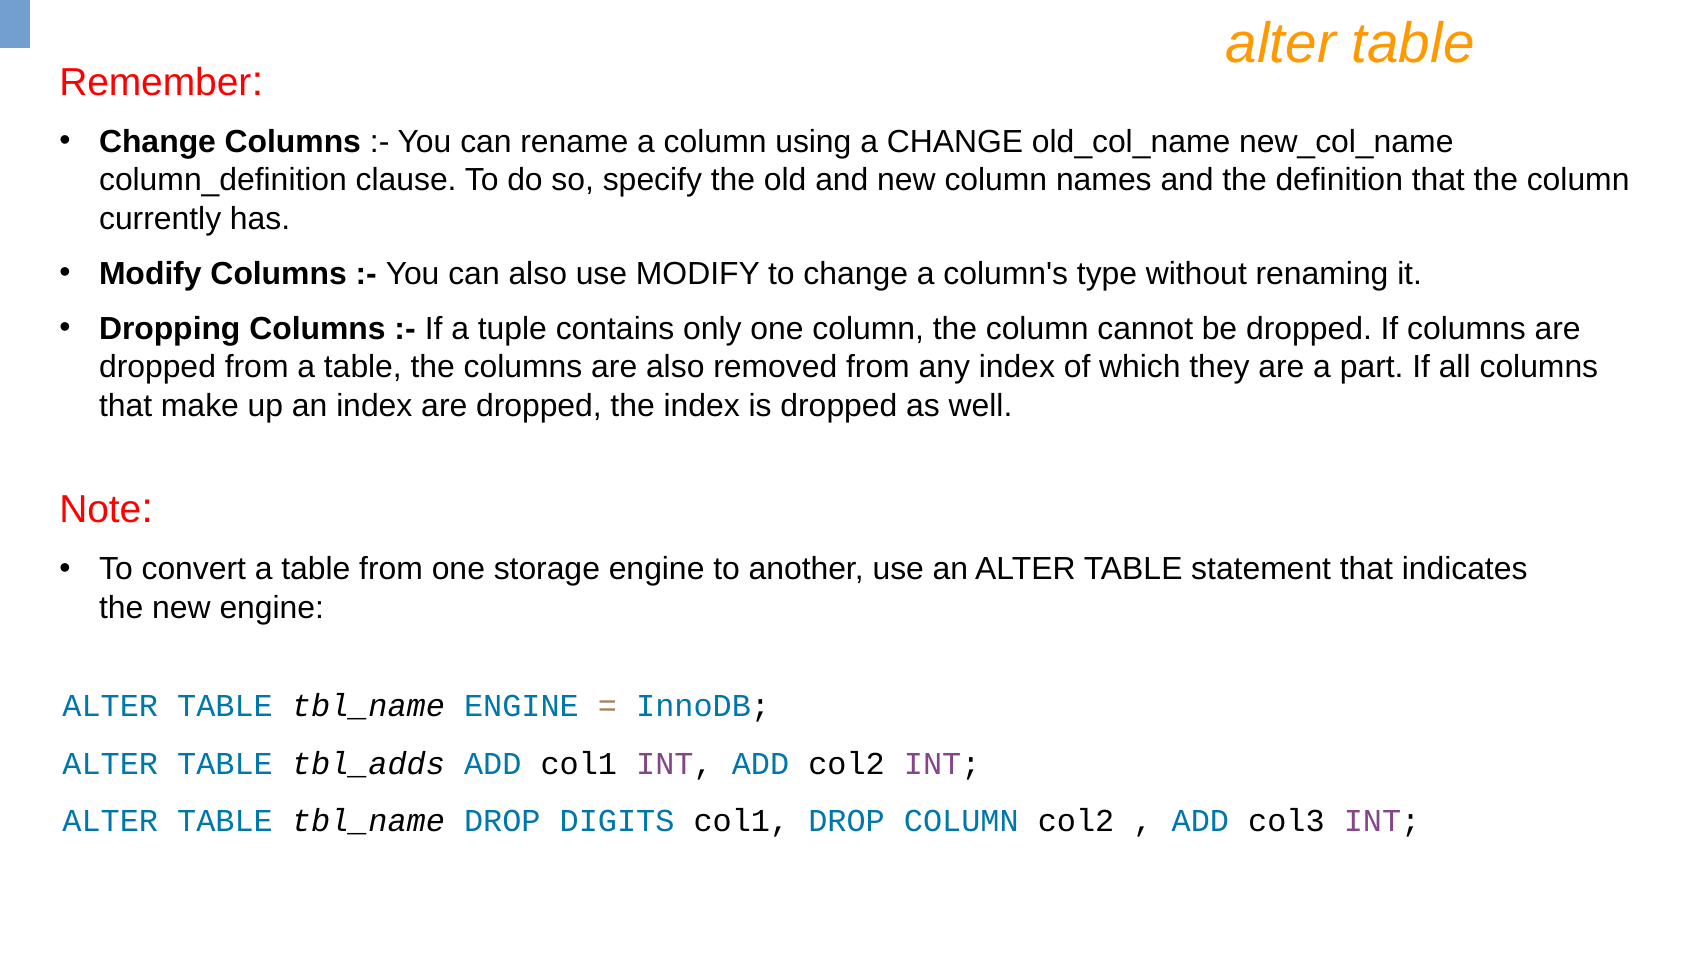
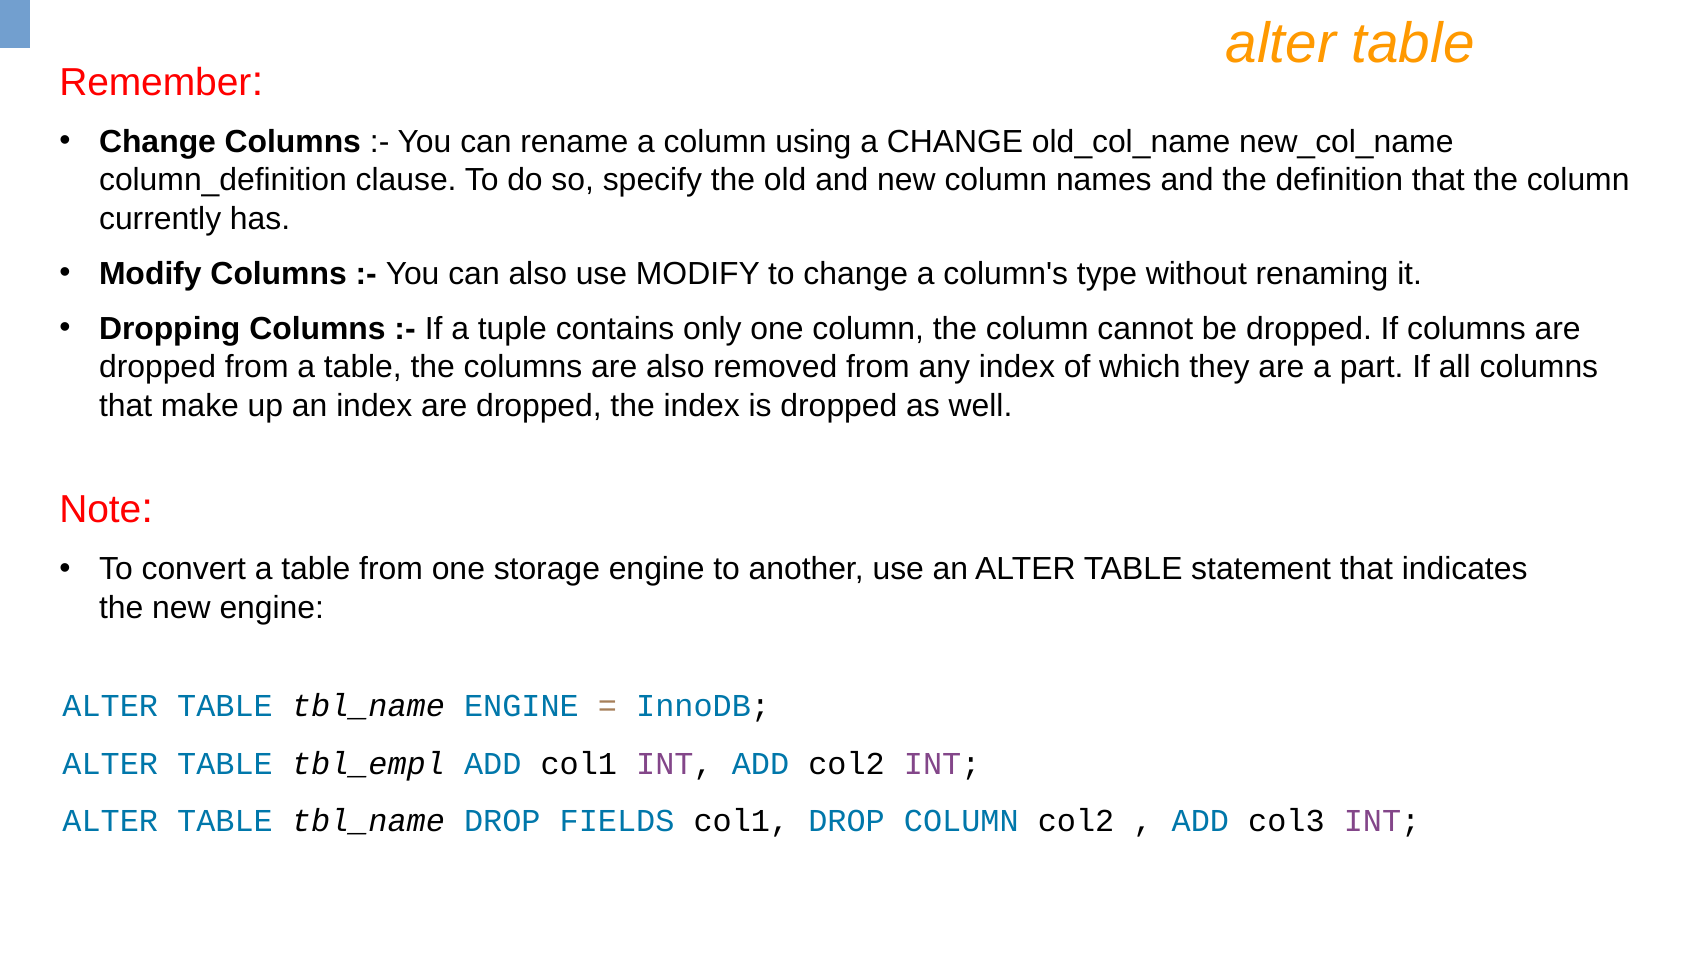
tbl_adds: tbl_adds -> tbl_empl (368, 763)
DIGITS: DIGITS -> FIELDS (617, 820)
